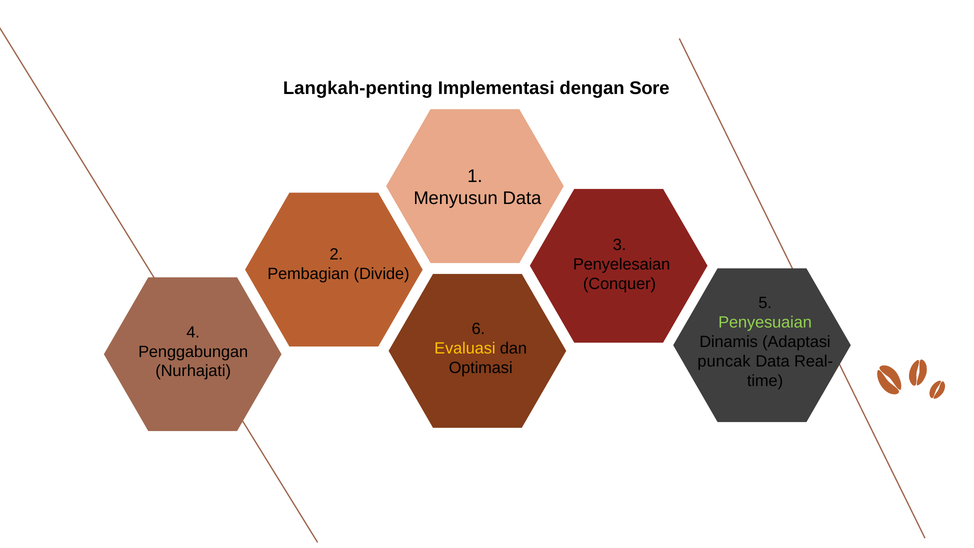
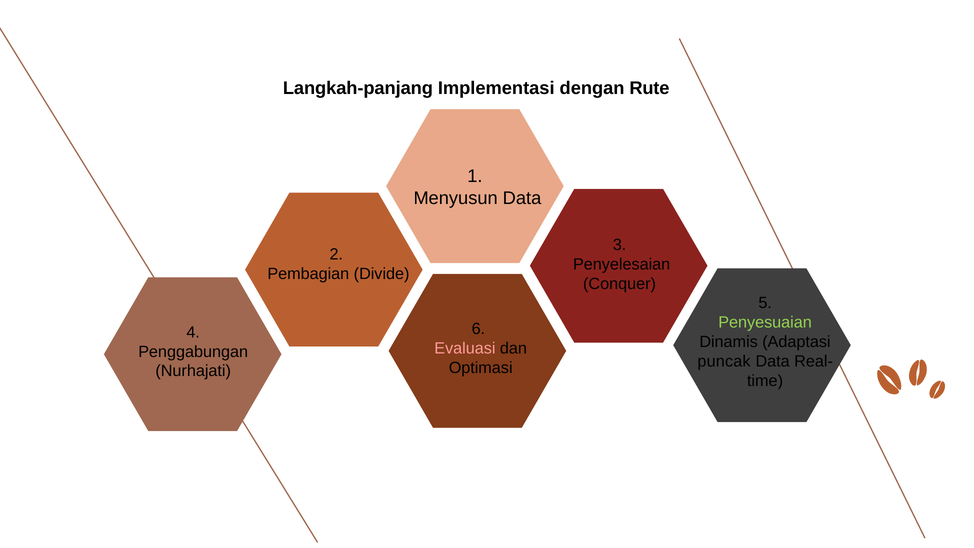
Langkah-penting: Langkah-penting -> Langkah-panjang (358, 88)
Sore: Sore -> Rute (649, 88)
Evaluasi colour: yellow -> pink (465, 348)
